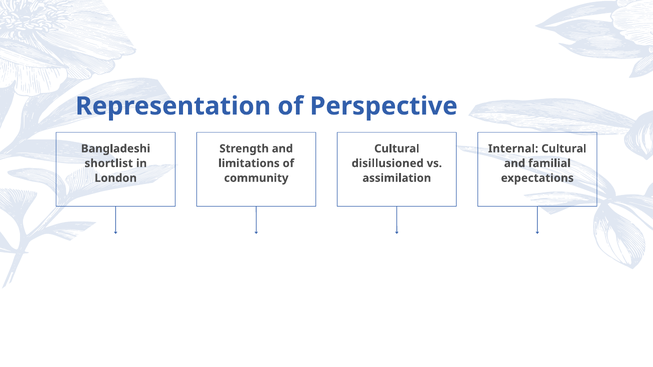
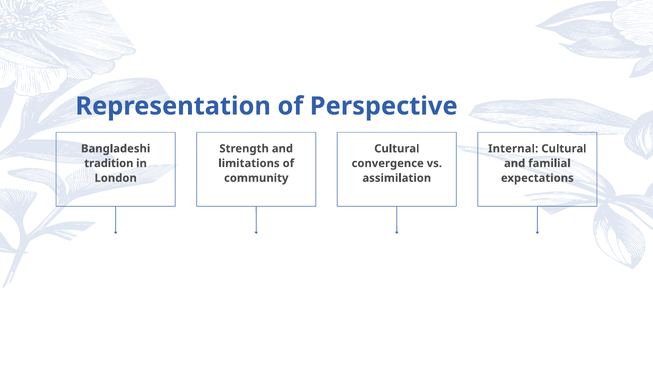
shortlist: shortlist -> tradition (109, 163)
disillusioned: disillusioned -> convergence (388, 163)
